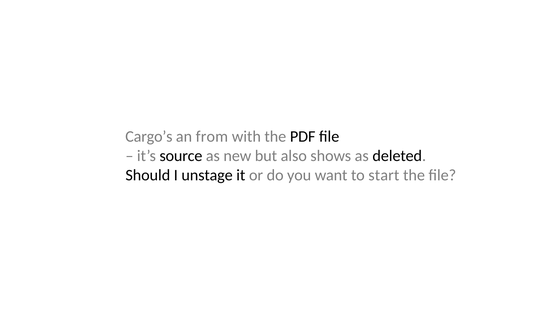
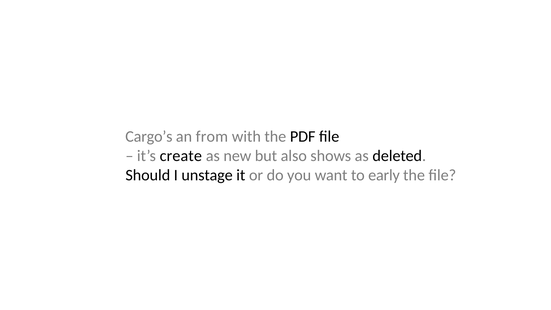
source: source -> create (181, 156)
start: start -> early (384, 175)
